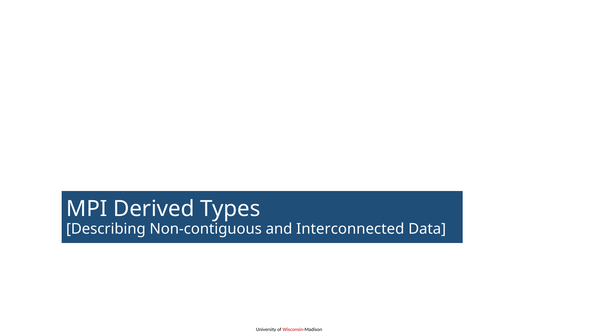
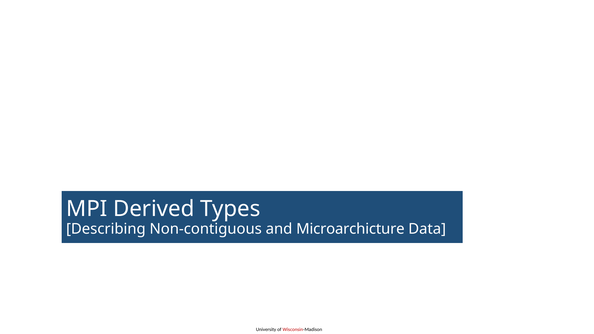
Interconnected: Interconnected -> Microarchicture (350, 229)
